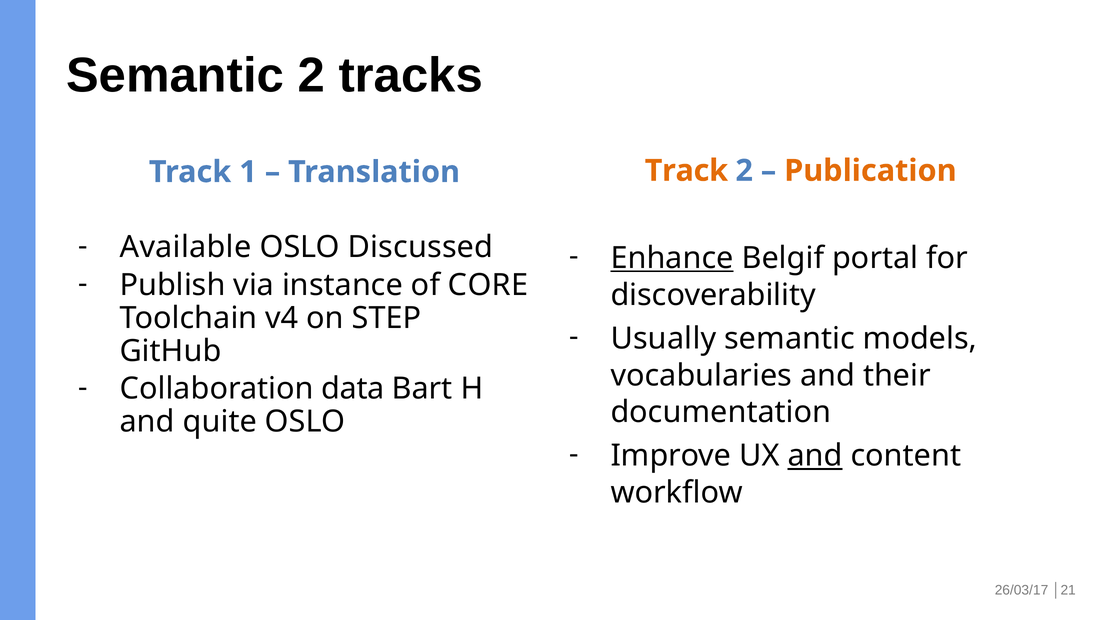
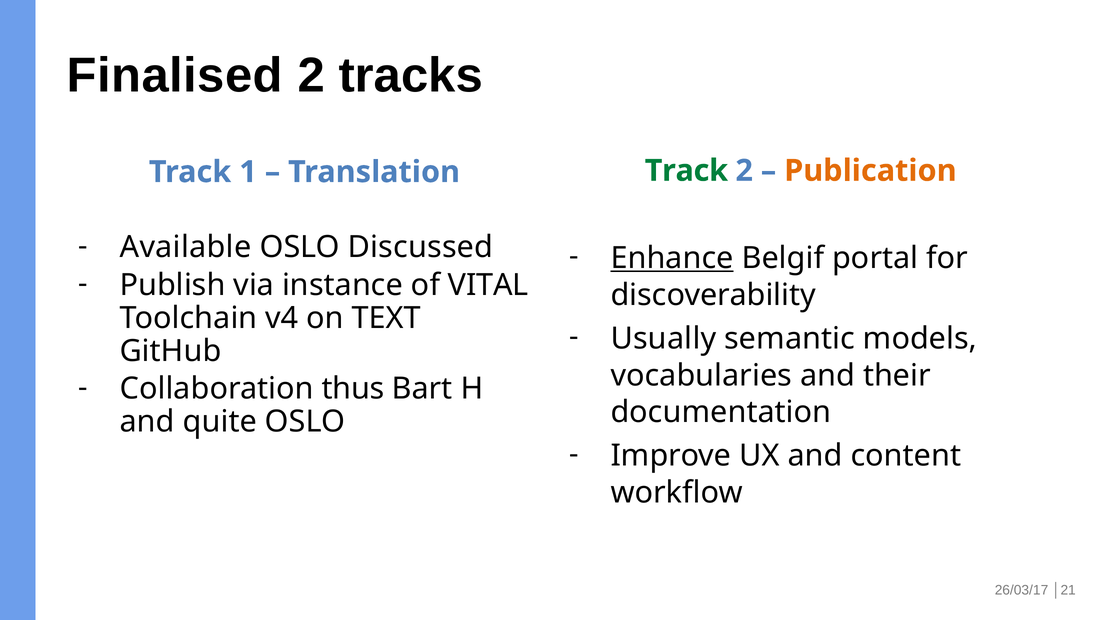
Semantic: Semantic -> Finalised (175, 75)
Track colour: orange -> green (686, 171)
CORE: CORE -> VITAL (488, 285)
STEP: STEP -> TEXT (386, 318)
data: data -> thus (353, 389)
and underline: present -> none (815, 456)
